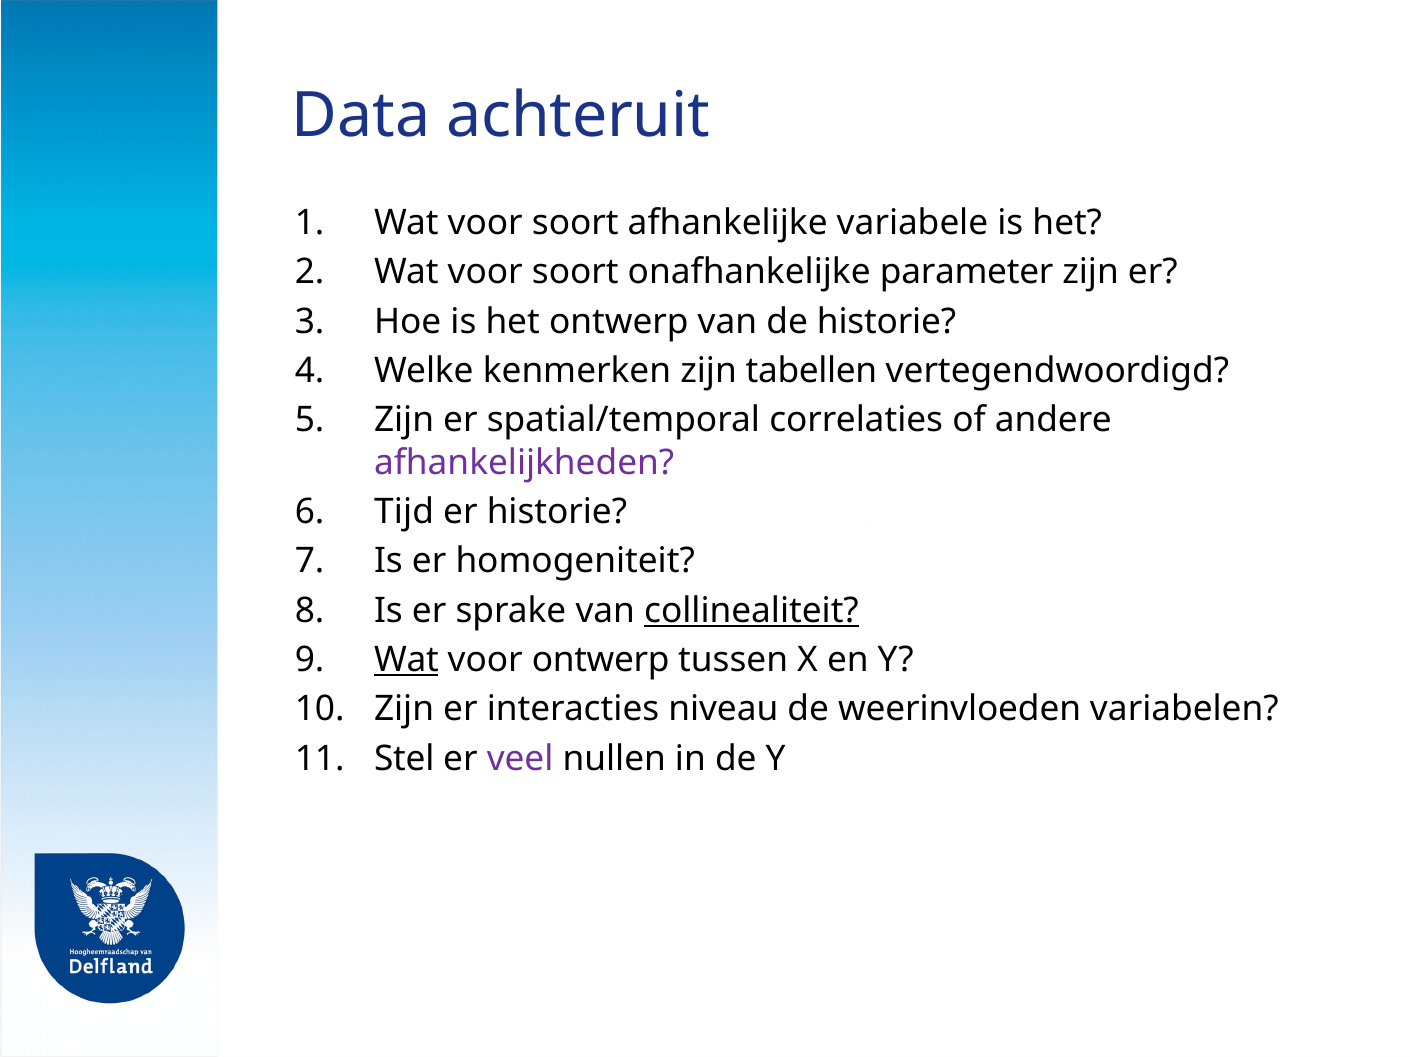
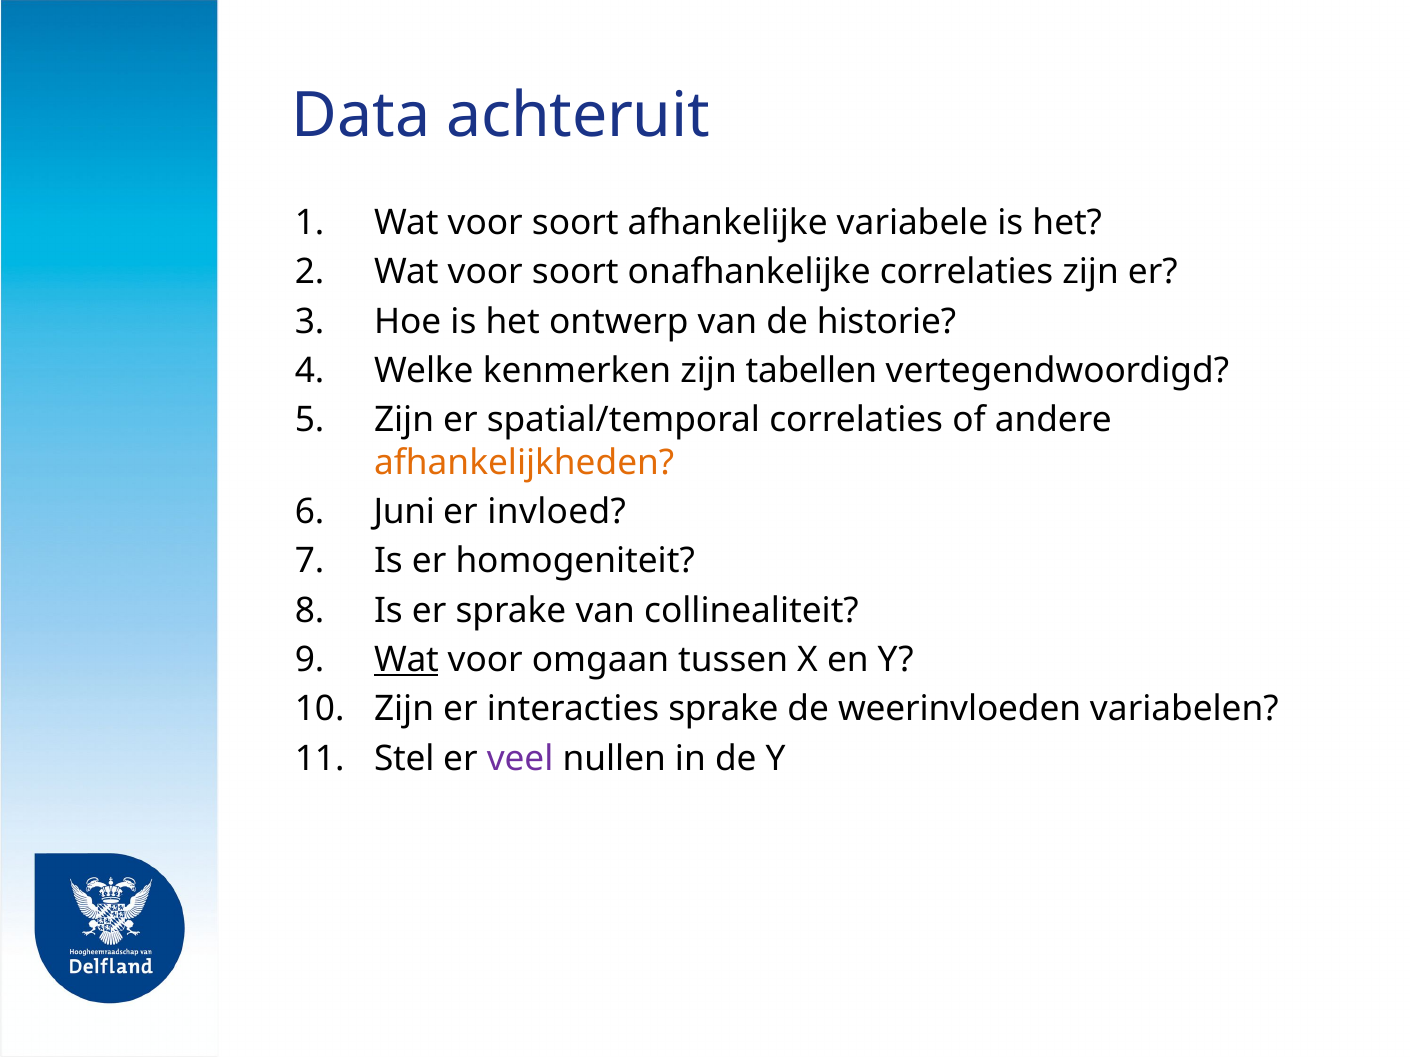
onafhankelijke parameter: parameter -> correlaties (967, 272)
afhankelijkheden colour: purple -> orange (524, 463)
Tijd: Tijd -> Juni (404, 512)
er historie: historie -> invloed (557, 512)
collinealiteit underline: present -> none (751, 611)
voor ontwerp: ontwerp -> omgaan (601, 660)
interacties niveau: niveau -> sprake (723, 710)
